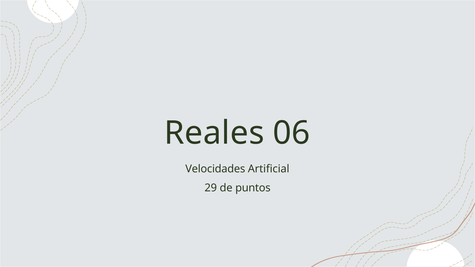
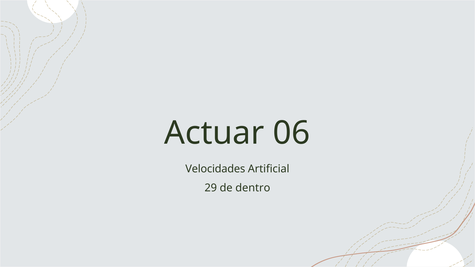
Reales: Reales -> Actuar (214, 133)
puntos: puntos -> dentro (253, 188)
